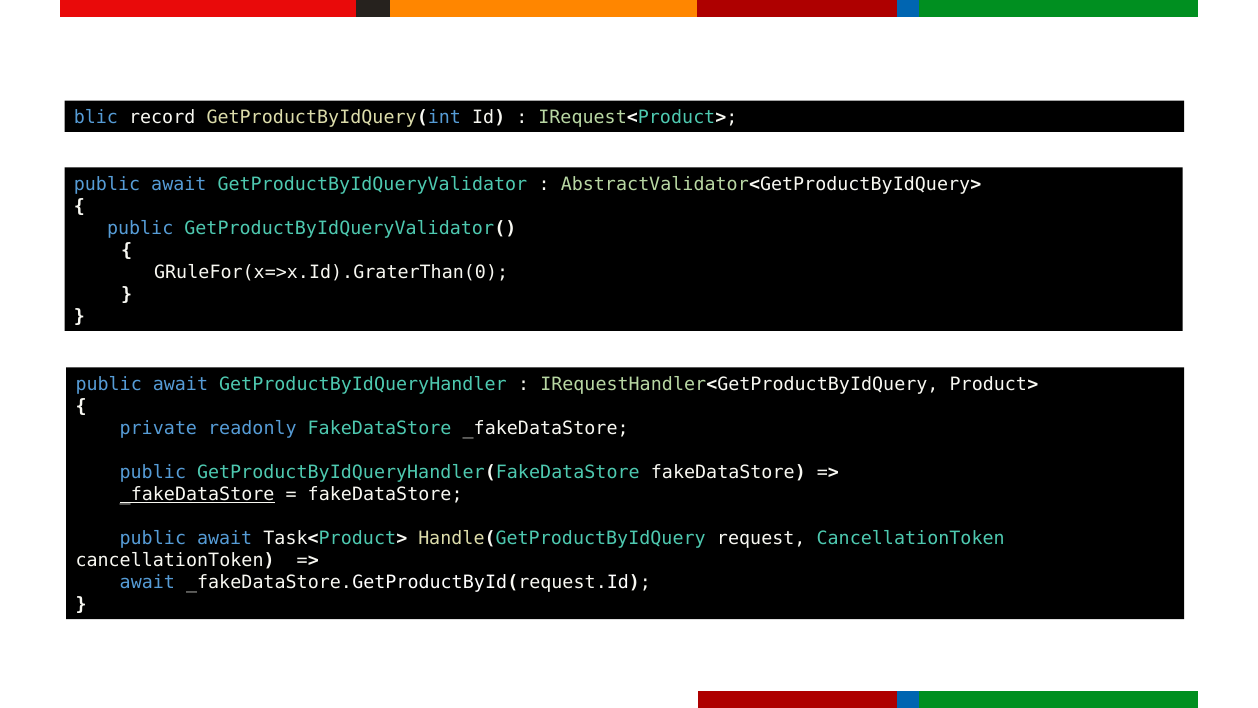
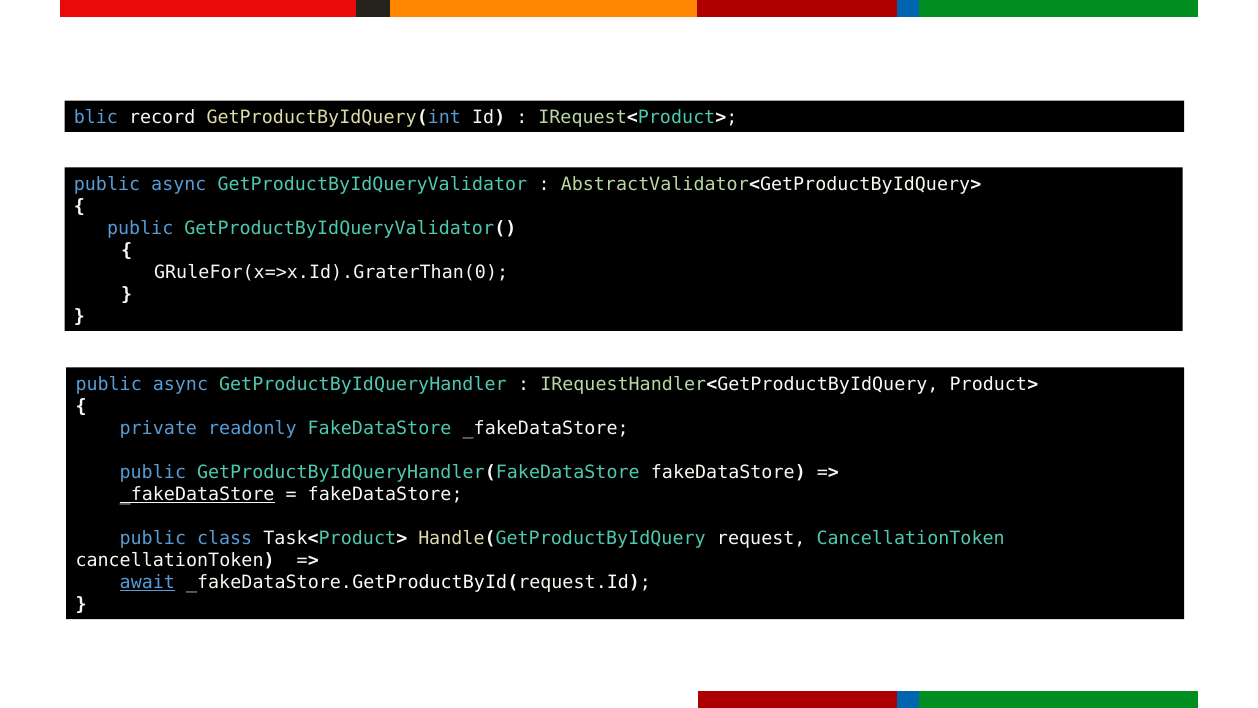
await: await -> async (179, 184)
await: await -> async (180, 384)
await: await -> class (225, 538)
await underline: none -> present (147, 582)
